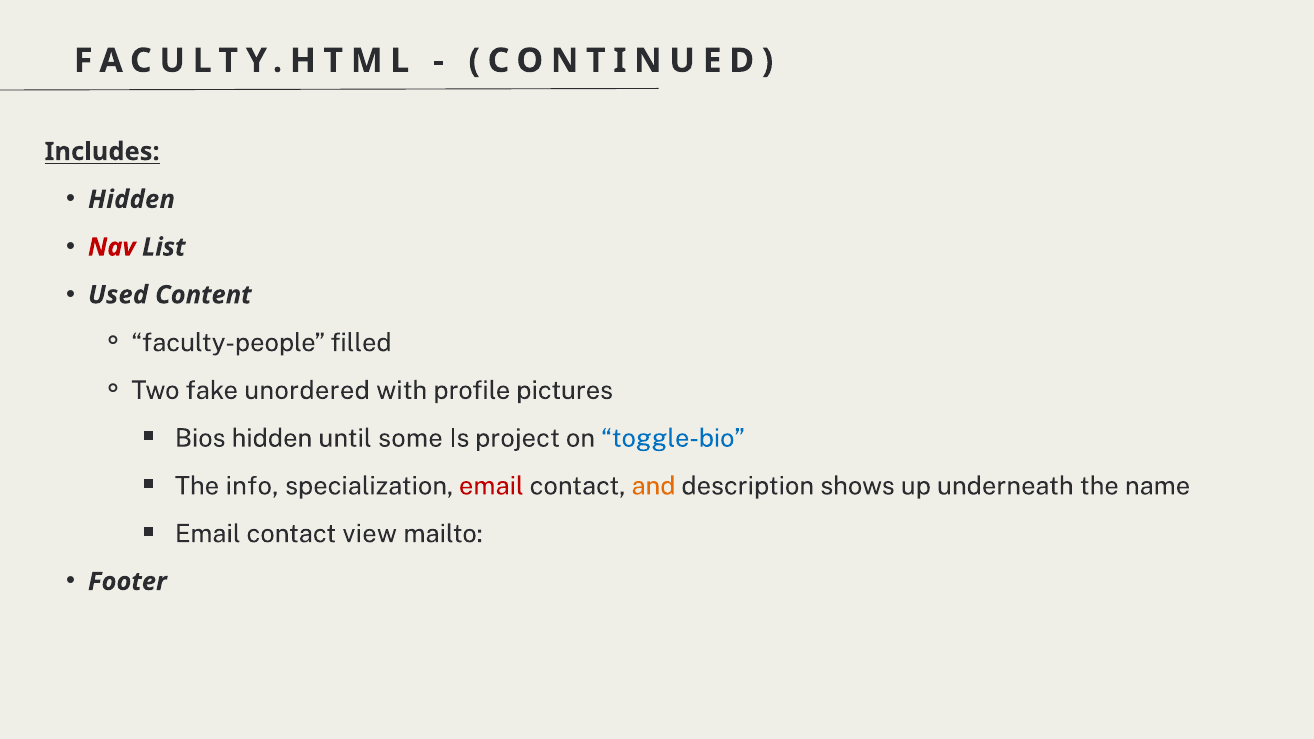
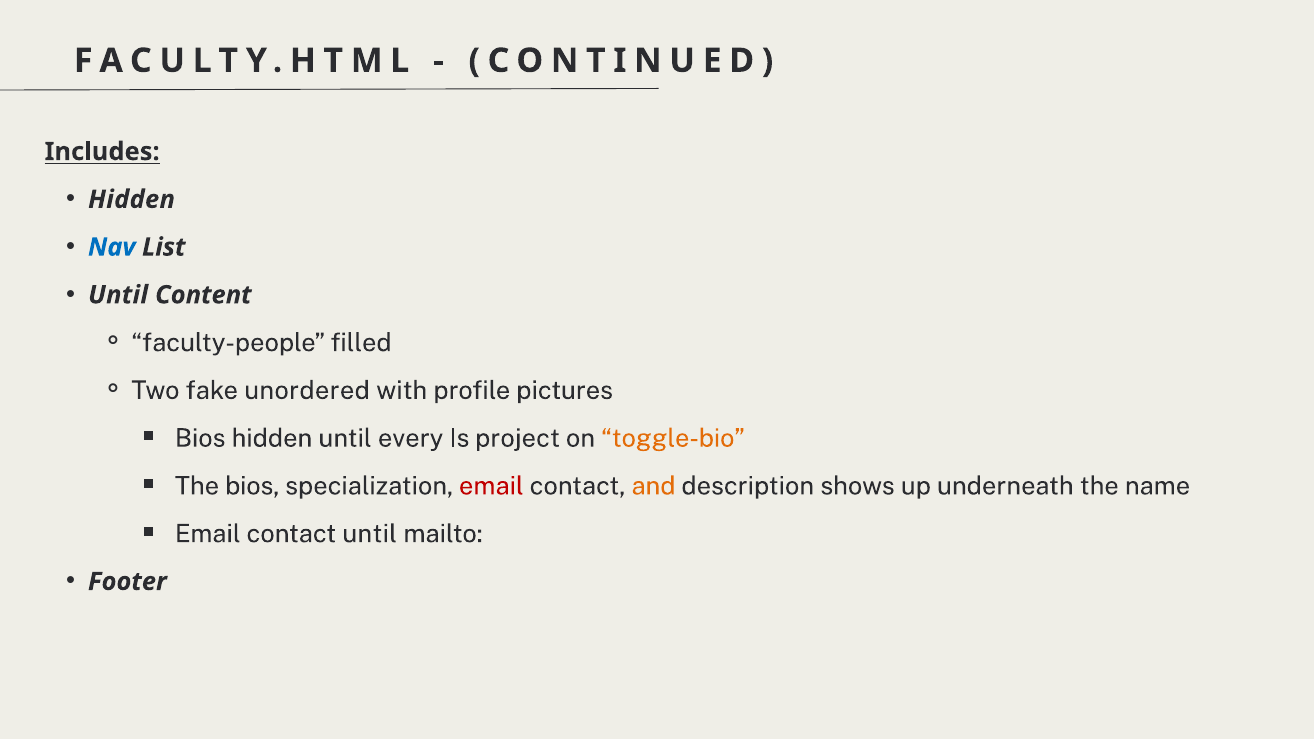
Nav colour: red -> blue (112, 247)
Used: Used -> Until (118, 295)
some: some -> every (411, 438)
toggle-bio colour: blue -> orange (673, 438)
The info: info -> bios (252, 486)
contact view: view -> until (370, 534)
